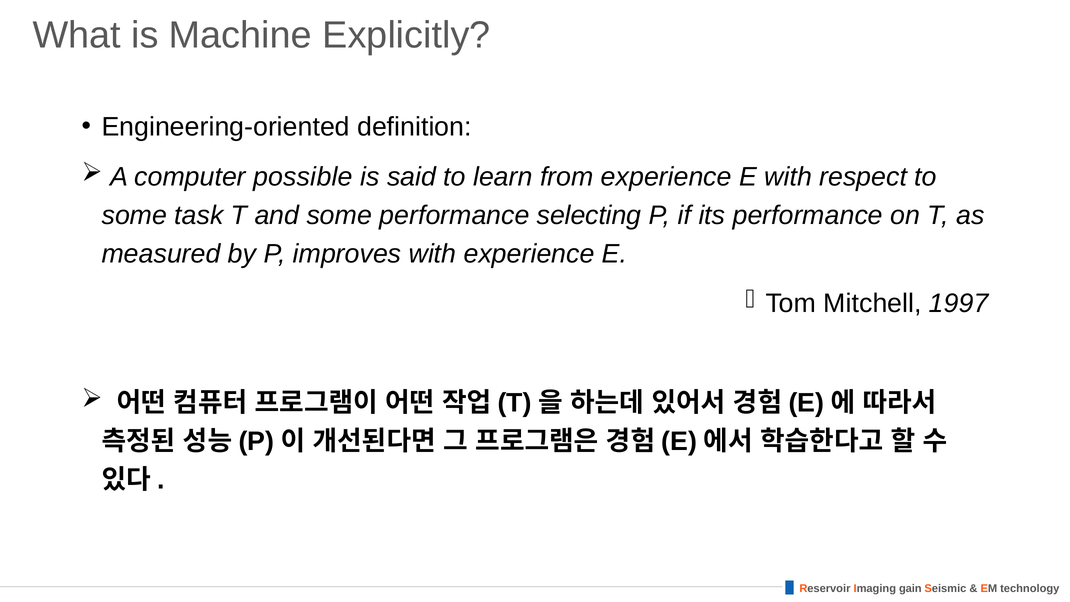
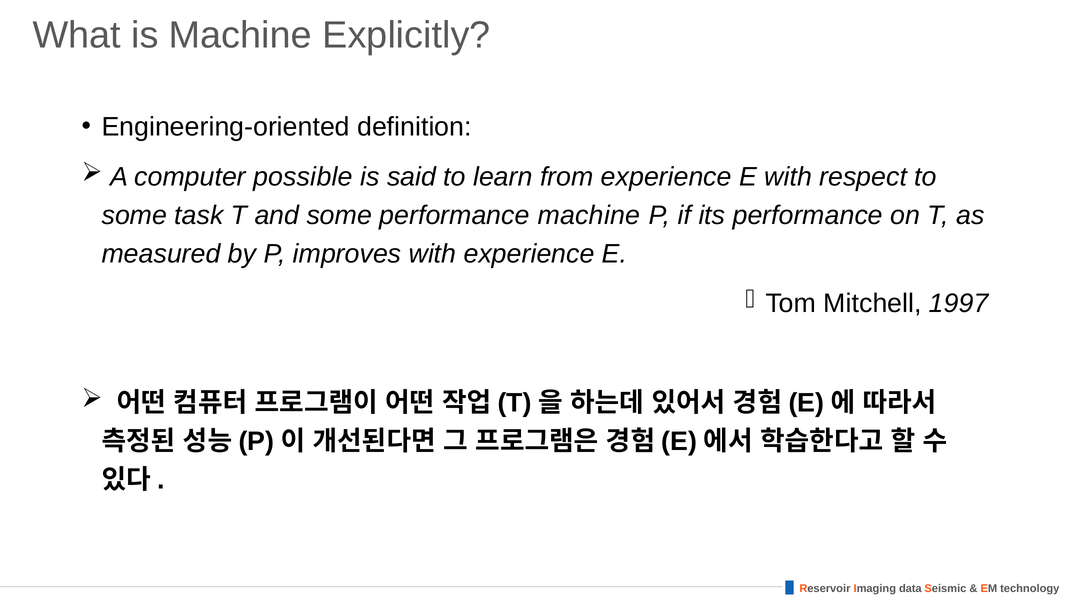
performance selecting: selecting -> machine (589, 215)
gain: gain -> data (910, 588)
